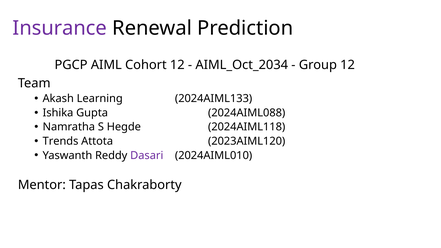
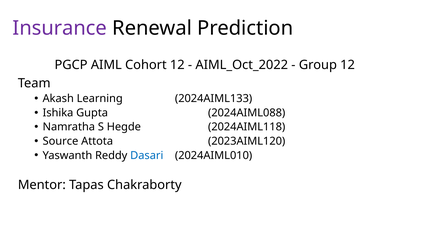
AIML_Oct_2034: AIML_Oct_2034 -> AIML_Oct_2022 (242, 65)
Trends: Trends -> Source (61, 141)
Dasari colour: purple -> blue (147, 155)
